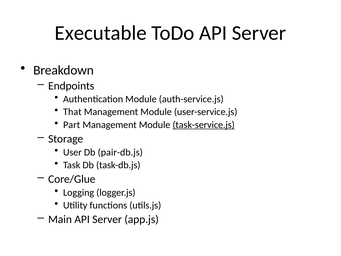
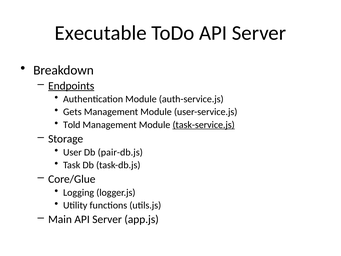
Endpoints underline: none -> present (71, 86)
That: That -> Gets (72, 112)
Part: Part -> Told (72, 125)
